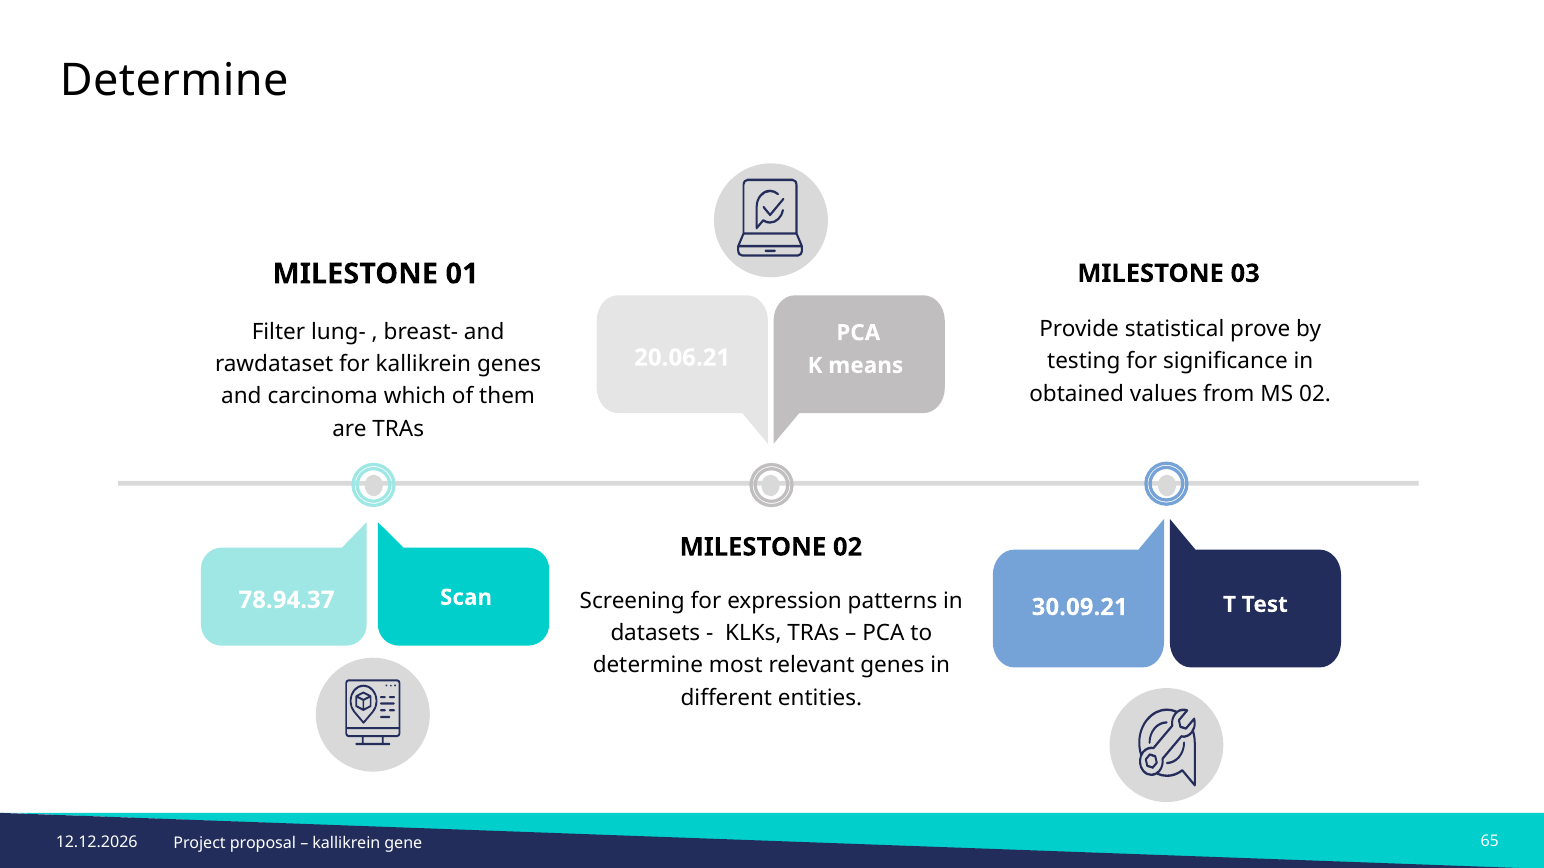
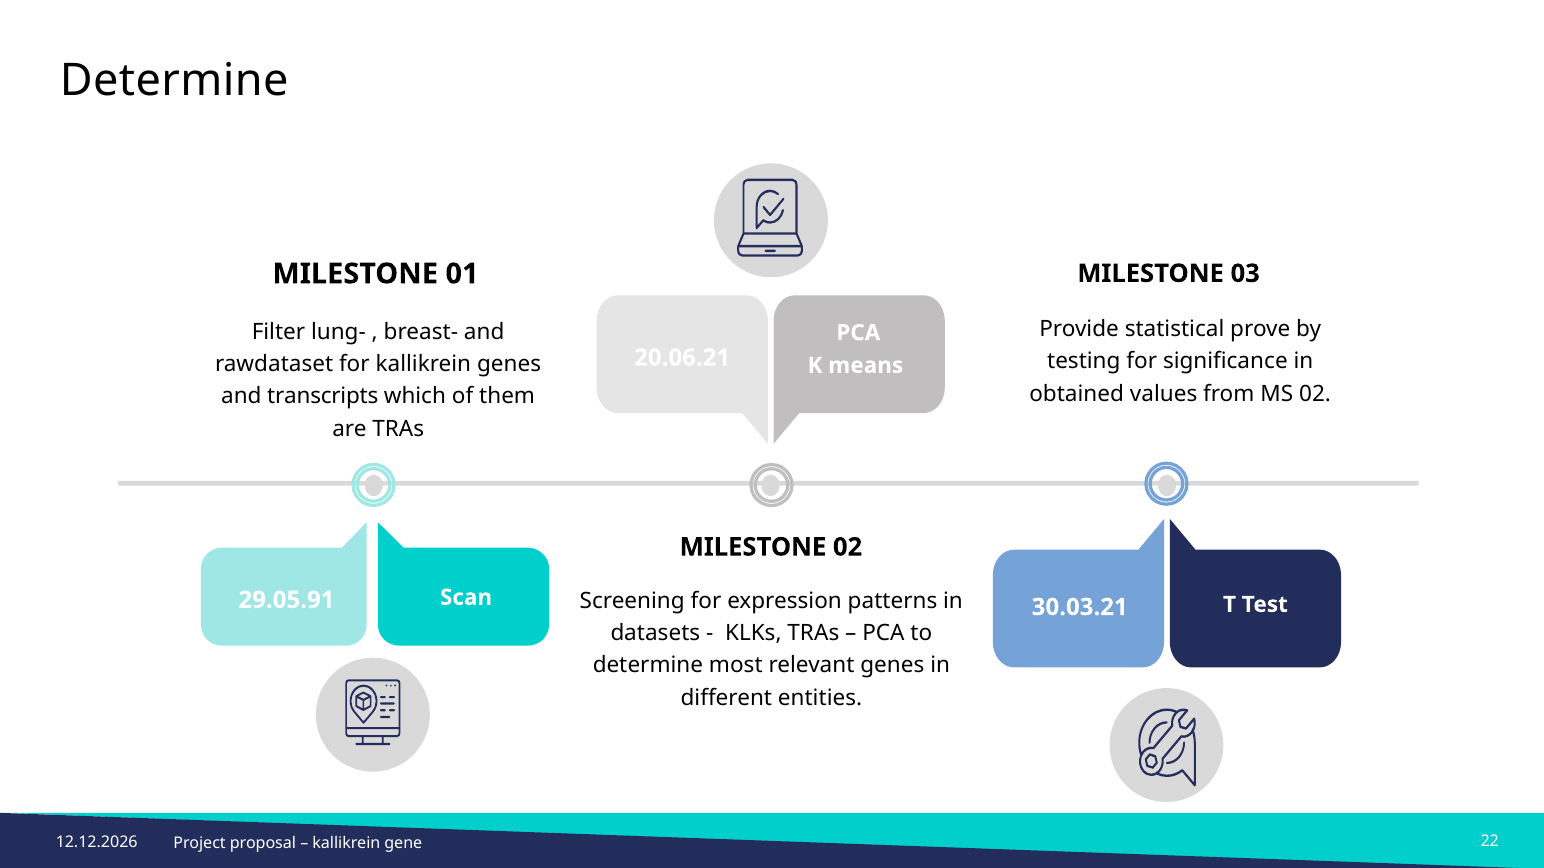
carcinoma: carcinoma -> transcripts (323, 397)
78.94.37: 78.94.37 -> 29.05.91 (286, 600)
30.09.21: 30.09.21 -> 30.03.21 (1080, 607)
65: 65 -> 22 (1490, 841)
